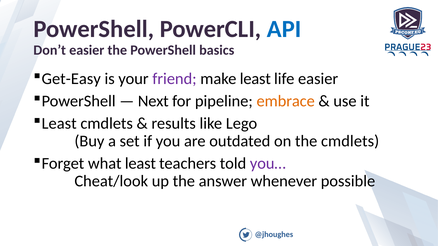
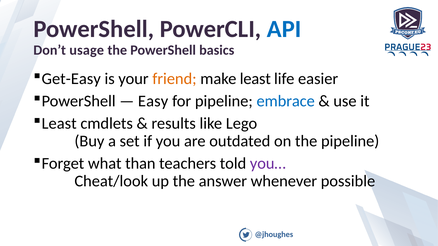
Don’t easier: easier -> usage (87, 50)
friend colour: purple -> orange (174, 79)
Next: Next -> Easy (153, 101)
embrace colour: orange -> blue (286, 101)
the cmdlets: cmdlets -> pipeline (350, 141)
what least: least -> than (140, 164)
